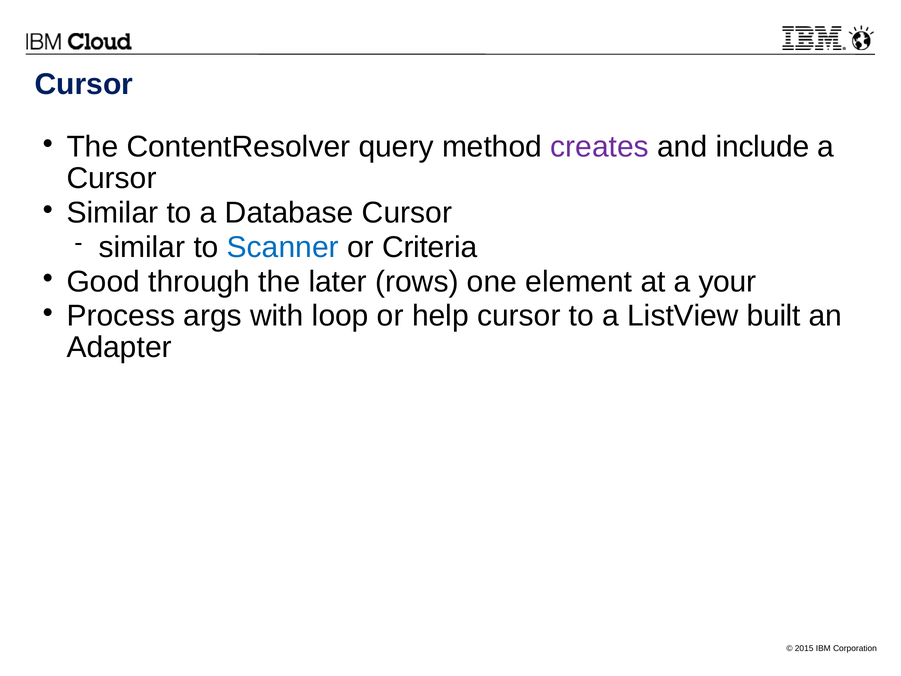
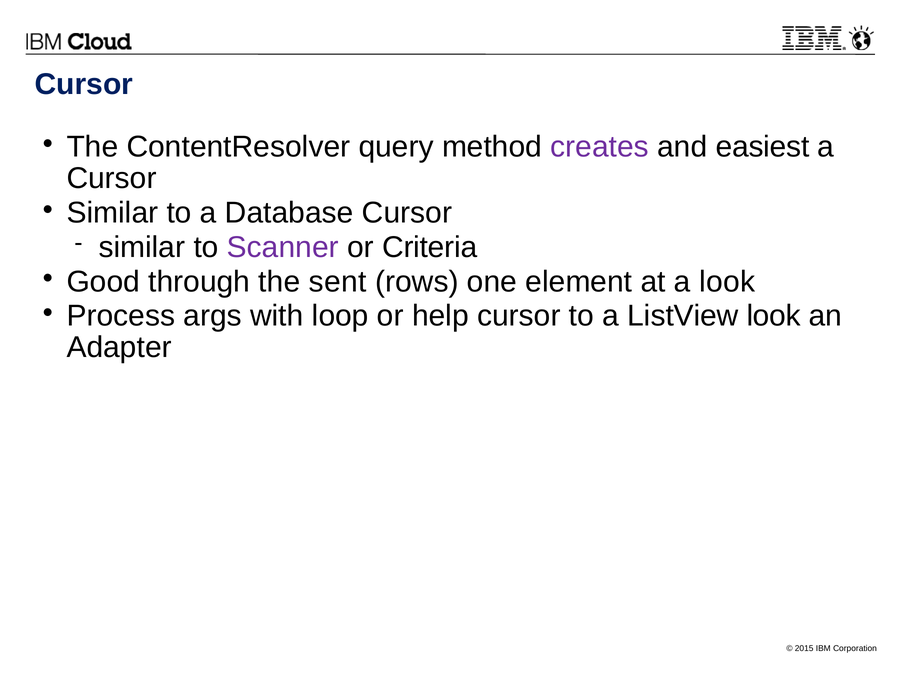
include: include -> easiest (763, 147)
Scanner colour: blue -> purple (283, 247)
later: later -> sent (338, 281)
a your: your -> look (727, 281)
ListView built: built -> look (774, 316)
